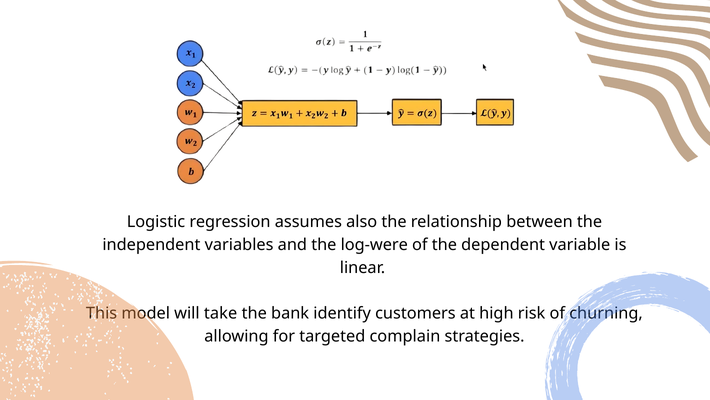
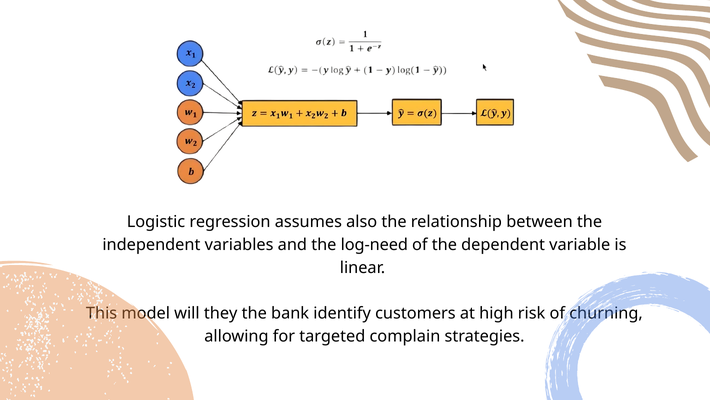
log-were: log-were -> log-need (374, 245)
take: take -> they (221, 313)
